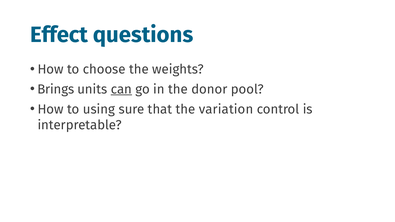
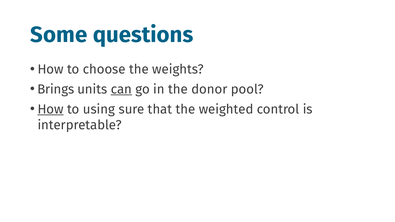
Effect: Effect -> Some (59, 35)
How underline: none -> present (51, 109)
variation: variation -> weighted (226, 109)
